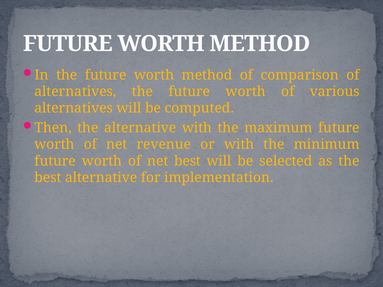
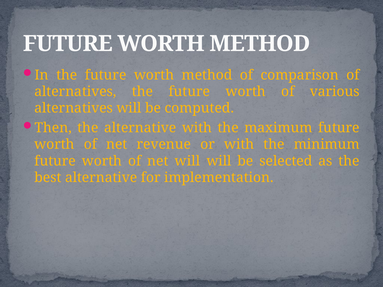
net best: best -> will (187, 161)
